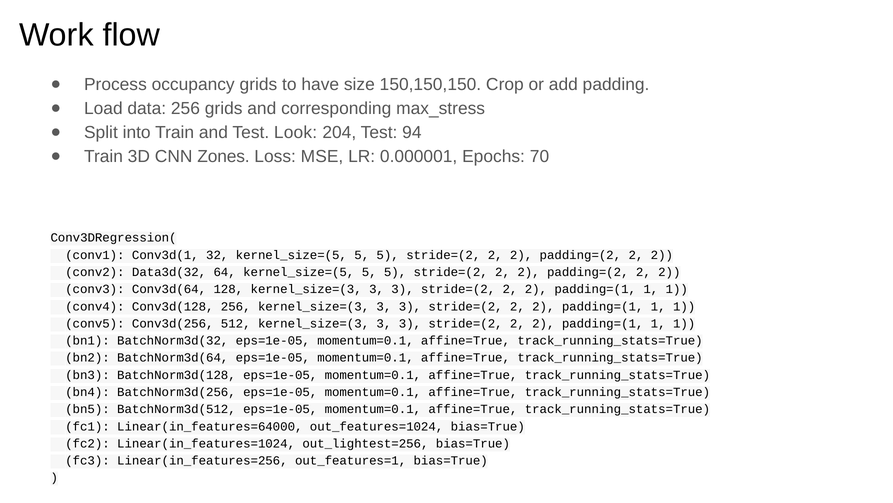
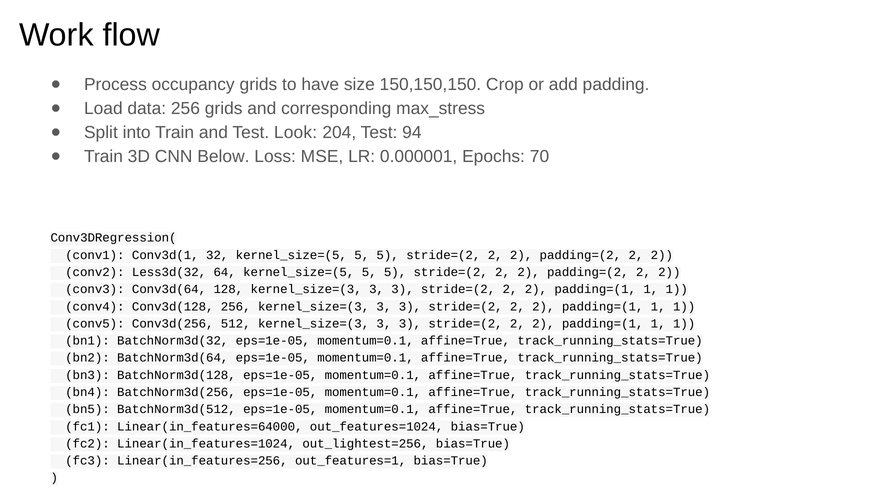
Zones: Zones -> Below (223, 156)
Data3d(32: Data3d(32 -> Less3d(32 (169, 272)
